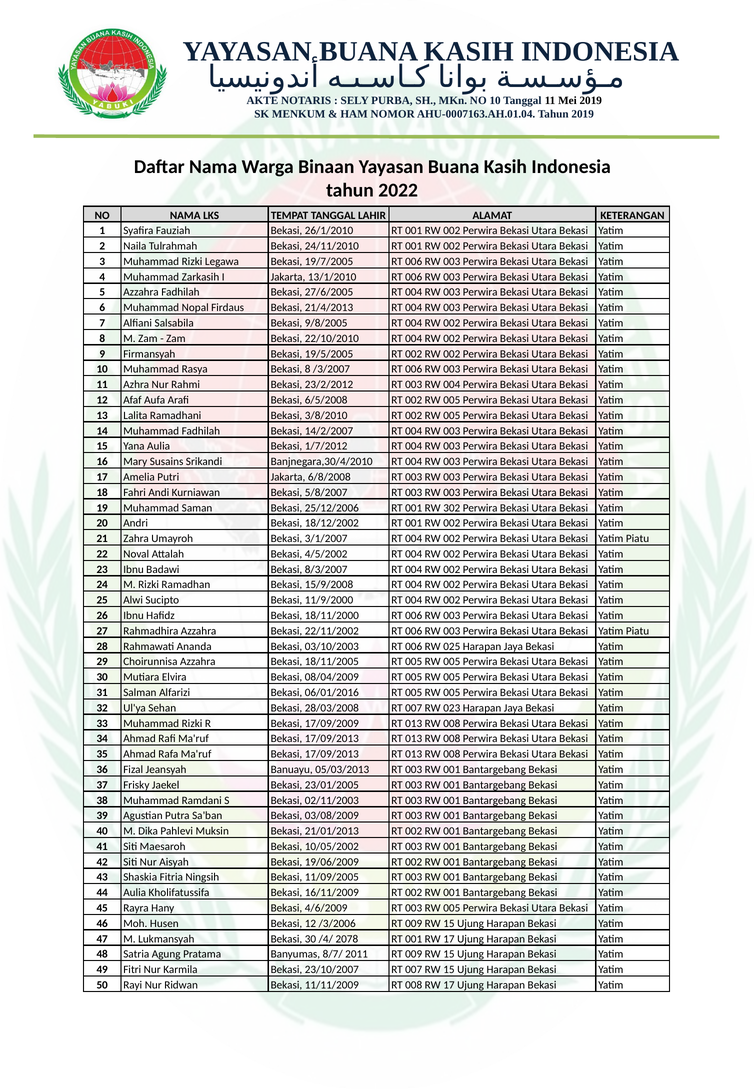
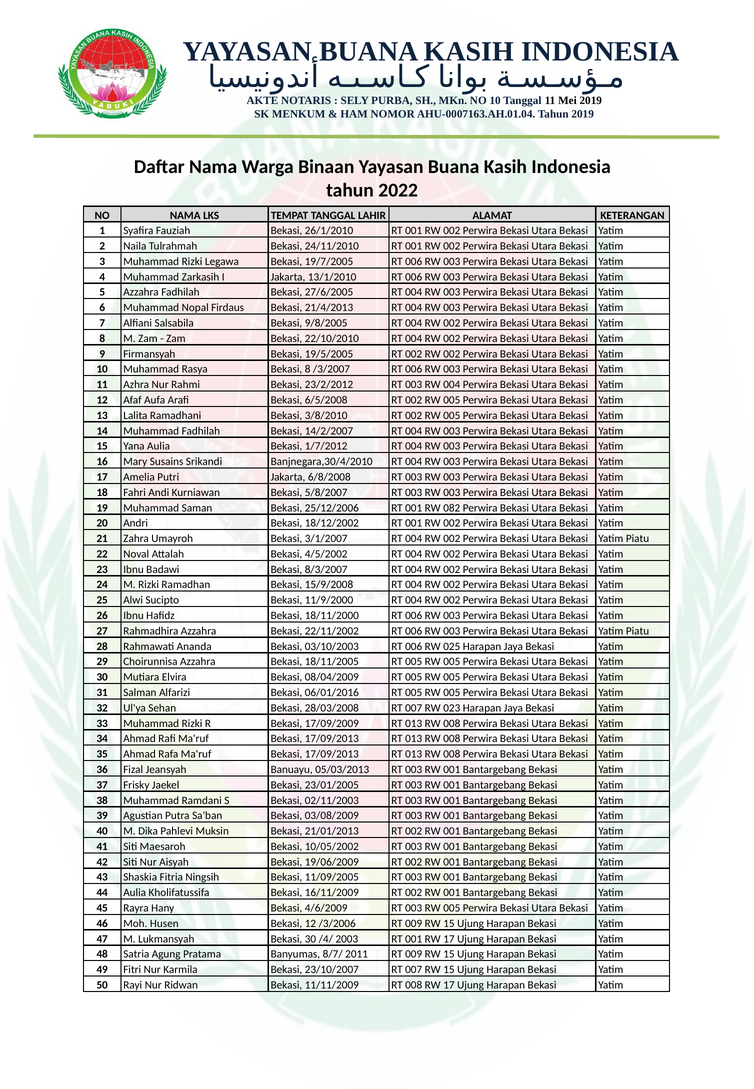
302: 302 -> 082 (452, 508)
2078: 2078 -> 2003 (347, 939)
